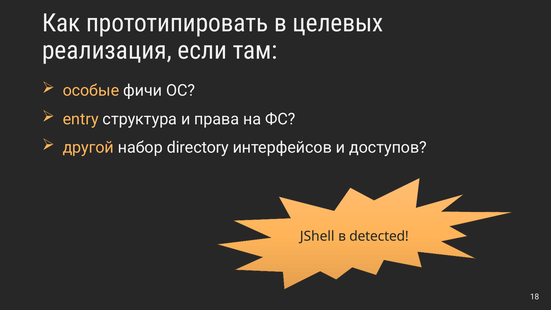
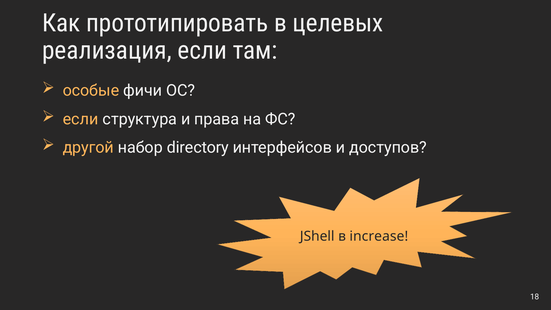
entry: entry -> если (81, 119)
detected: detected -> increase (379, 236)
